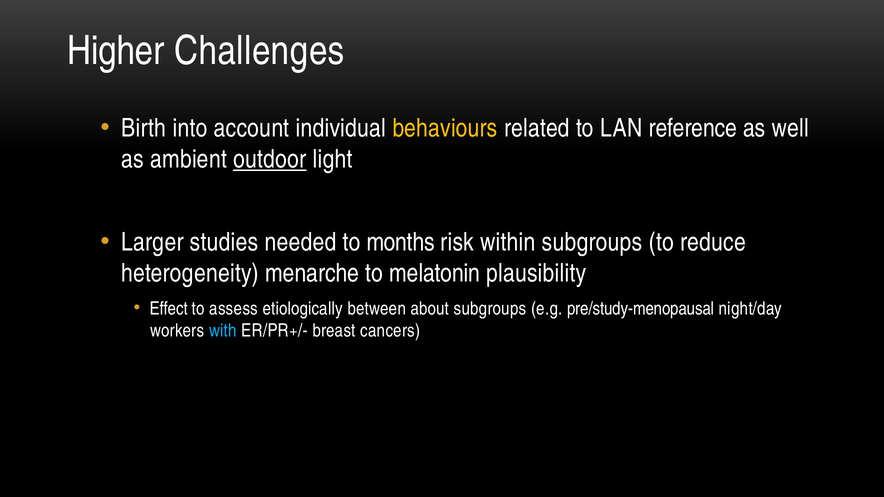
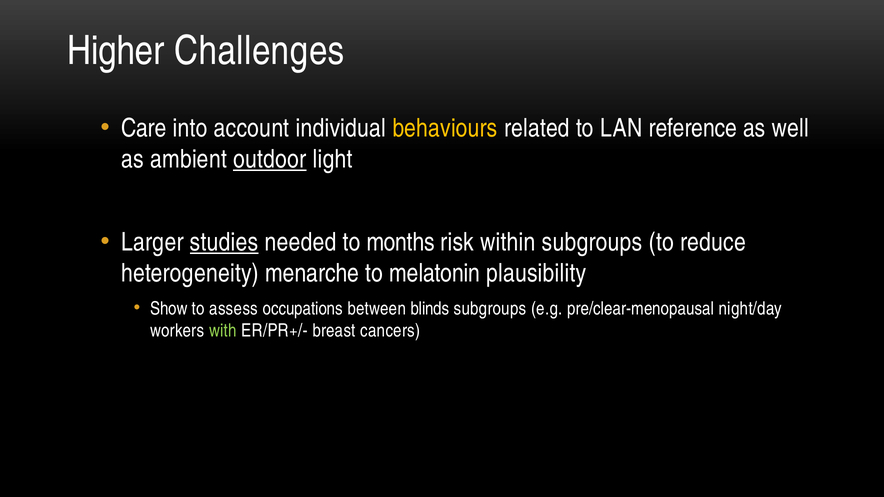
Birth: Birth -> Care (144, 128)
studies underline: none -> present (224, 242)
Effect: Effect -> Show (169, 309)
etiologically: etiologically -> occupations (303, 309)
about: about -> blinds (430, 309)
pre/study-menopausal: pre/study-menopausal -> pre/clear-menopausal (641, 309)
with colour: light blue -> light green (223, 331)
